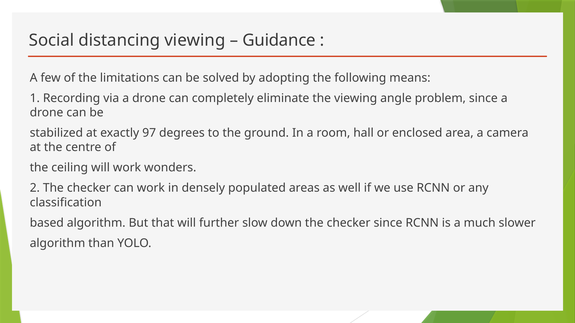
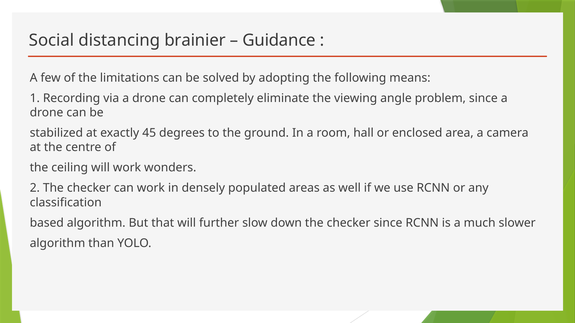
distancing viewing: viewing -> brainier (195, 40)
97: 97 -> 45 (149, 133)
